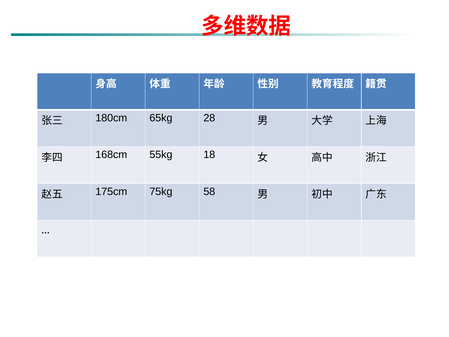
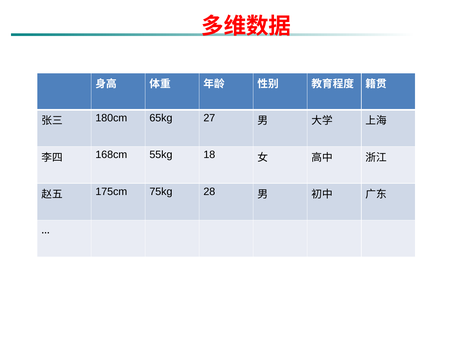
28: 28 -> 27 (209, 118)
58: 58 -> 28 (209, 191)
